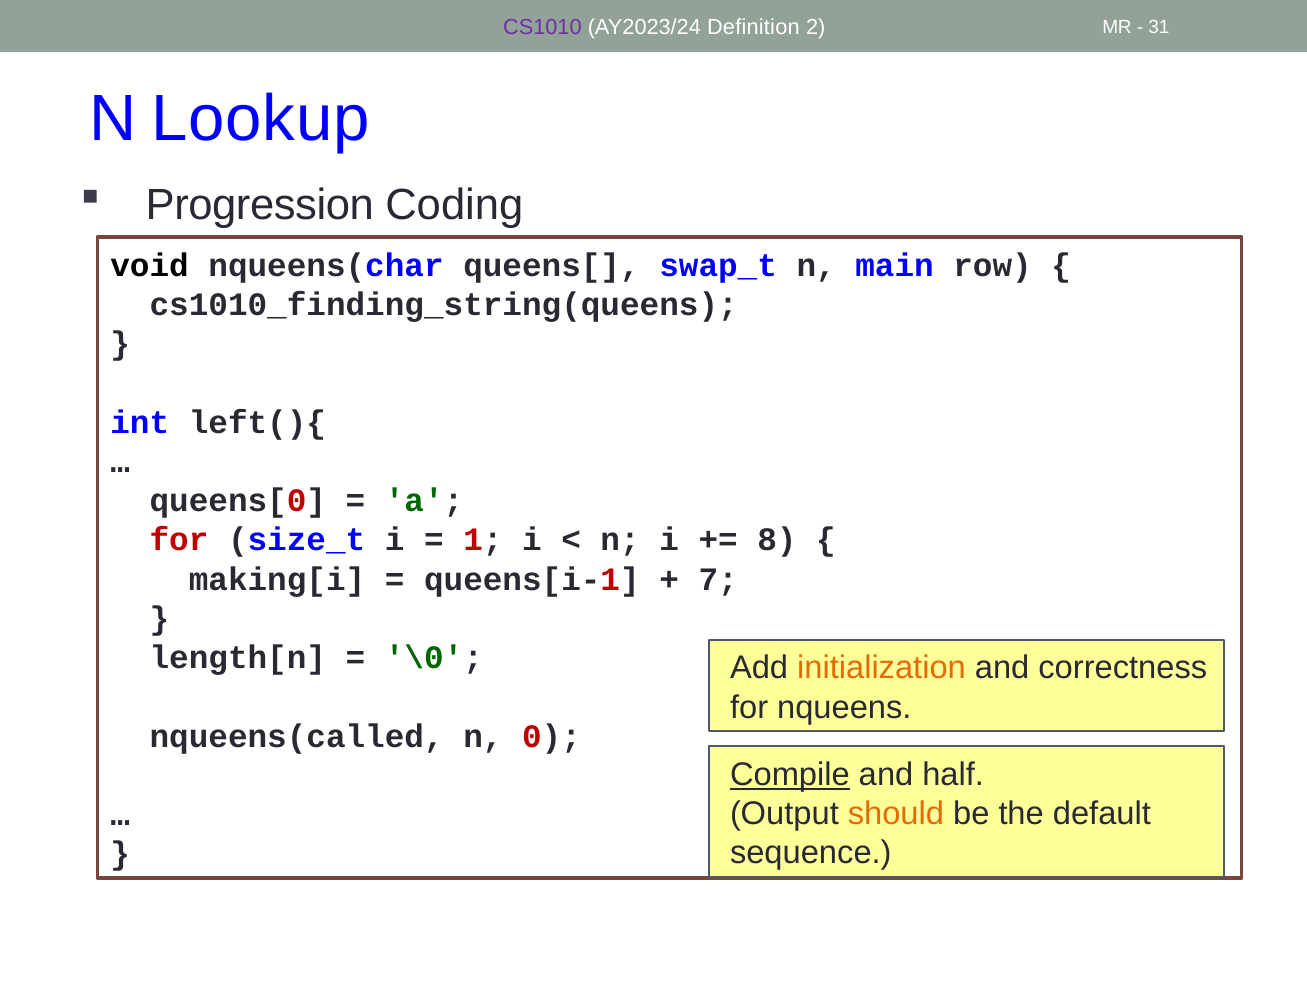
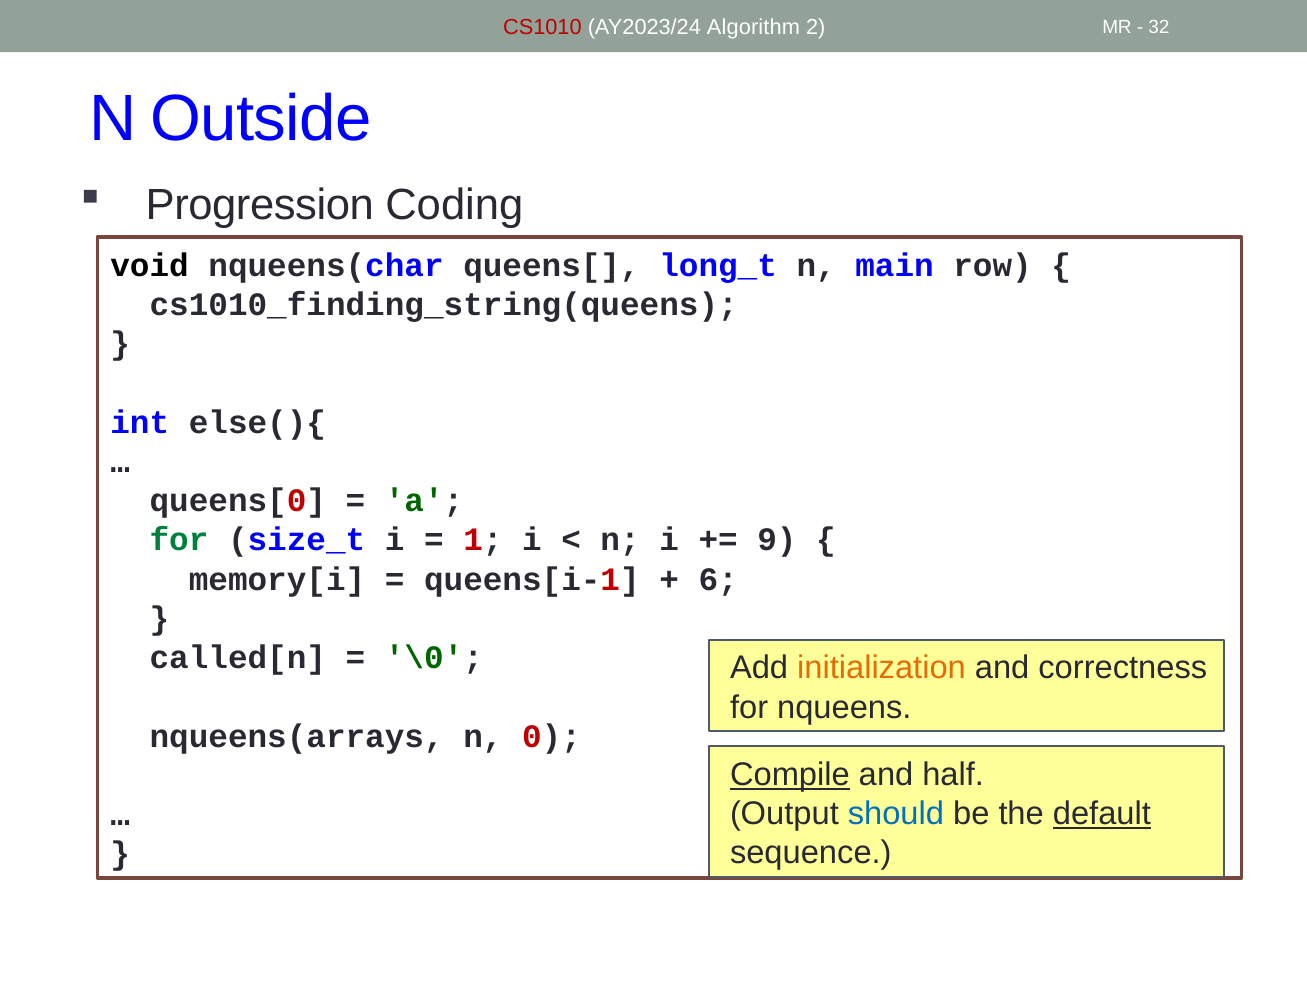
CS1010 colour: purple -> red (542, 28)
Definition: Definition -> Algorithm (753, 28)
31: 31 -> 32 (1159, 27)
Lookup: Lookup -> Outside (261, 119)
swap_t: swap_t -> long_t (718, 265)
left(){: left(){ -> else(){ (257, 422)
for colour: red -> green (179, 540)
8: 8 -> 9 (777, 540)
making[i: making[i -> memory[i (277, 579)
7: 7 -> 6 (718, 579)
length[n: length[n -> called[n (238, 657)
nqueens(called: nqueens(called -> nqueens(arrays (297, 736)
should colour: orange -> blue (896, 813)
default underline: none -> present (1102, 813)
